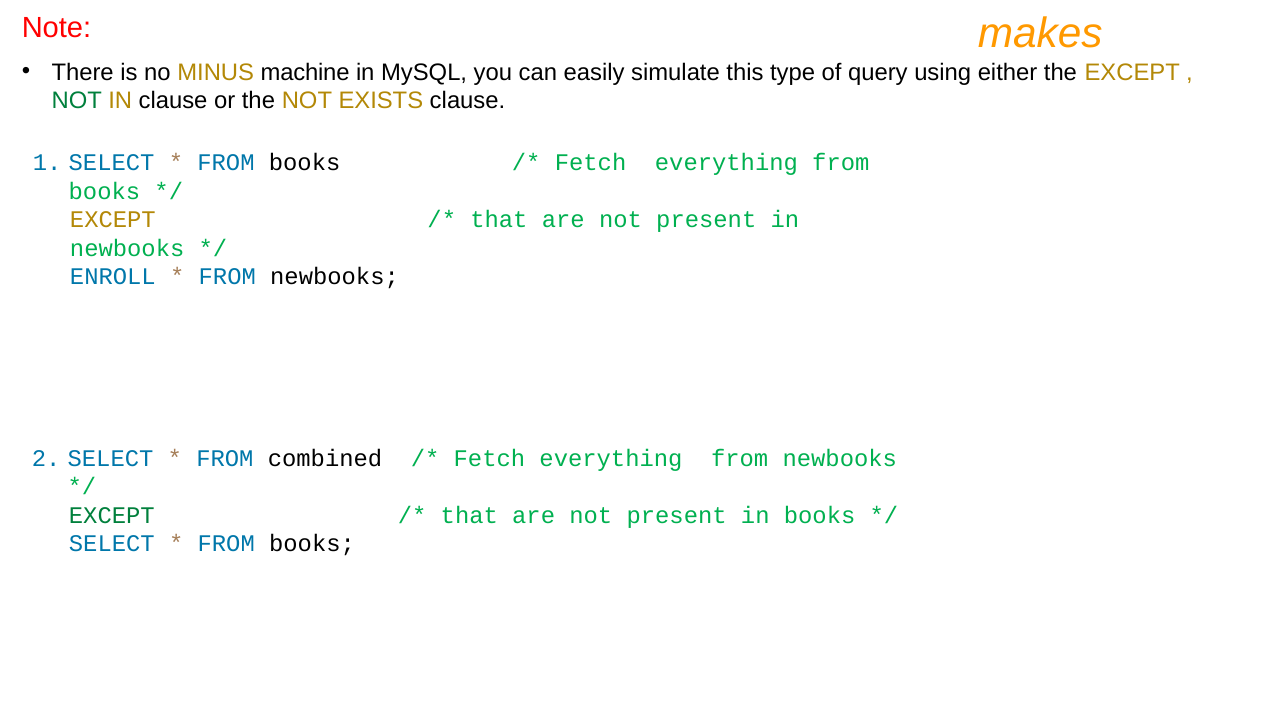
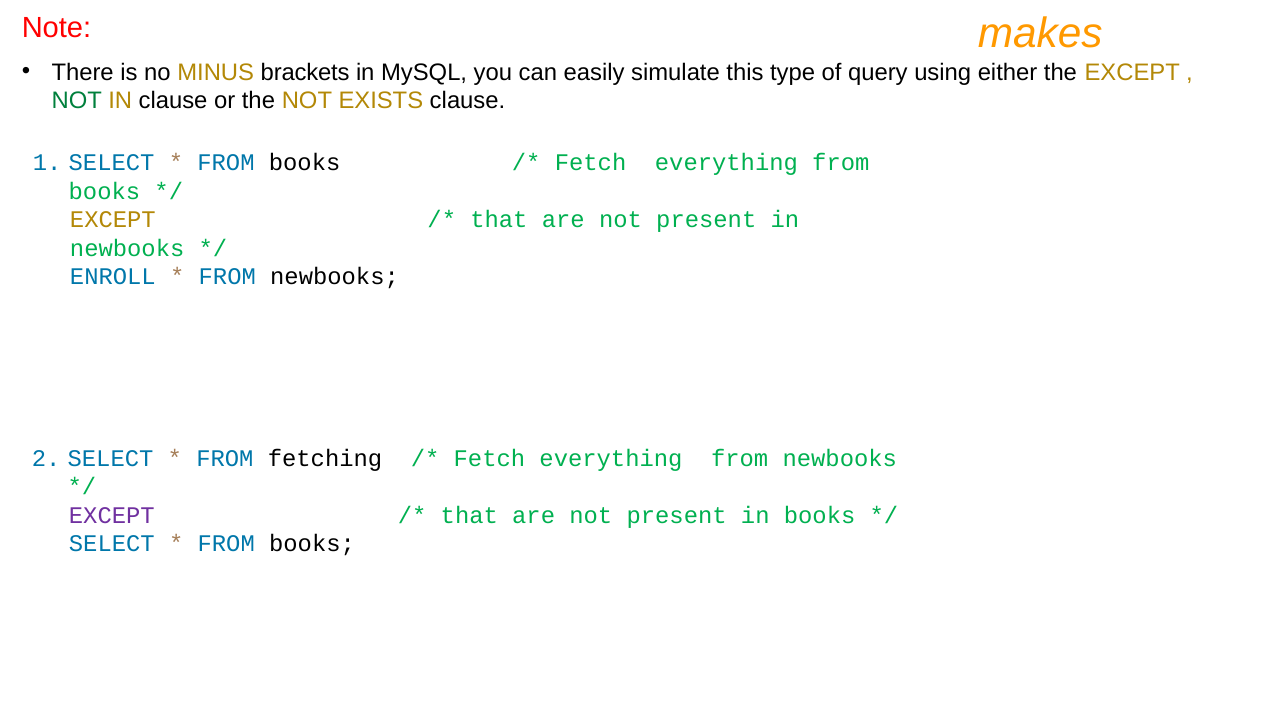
machine: machine -> brackets (305, 72)
combined: combined -> fetching (325, 458)
EXCEPT colour: green -> purple (112, 515)
